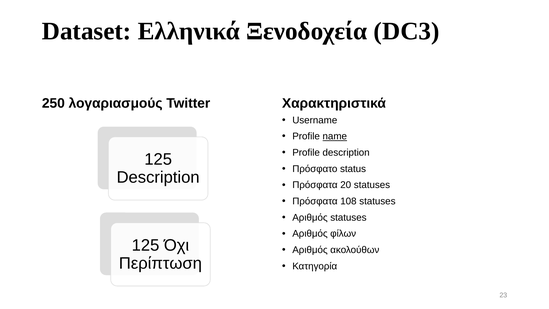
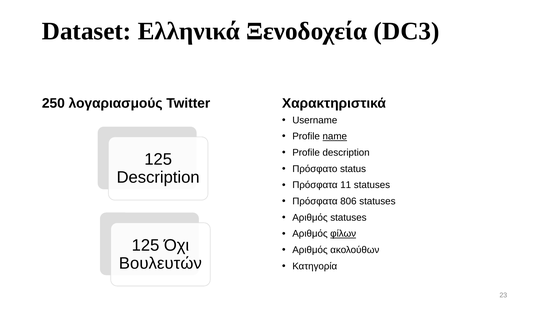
20: 20 -> 11 (346, 185)
108: 108 -> 806 (348, 201)
φίλων underline: none -> present (343, 234)
Περίπτωση: Περίπτωση -> Βουλευτών (160, 263)
